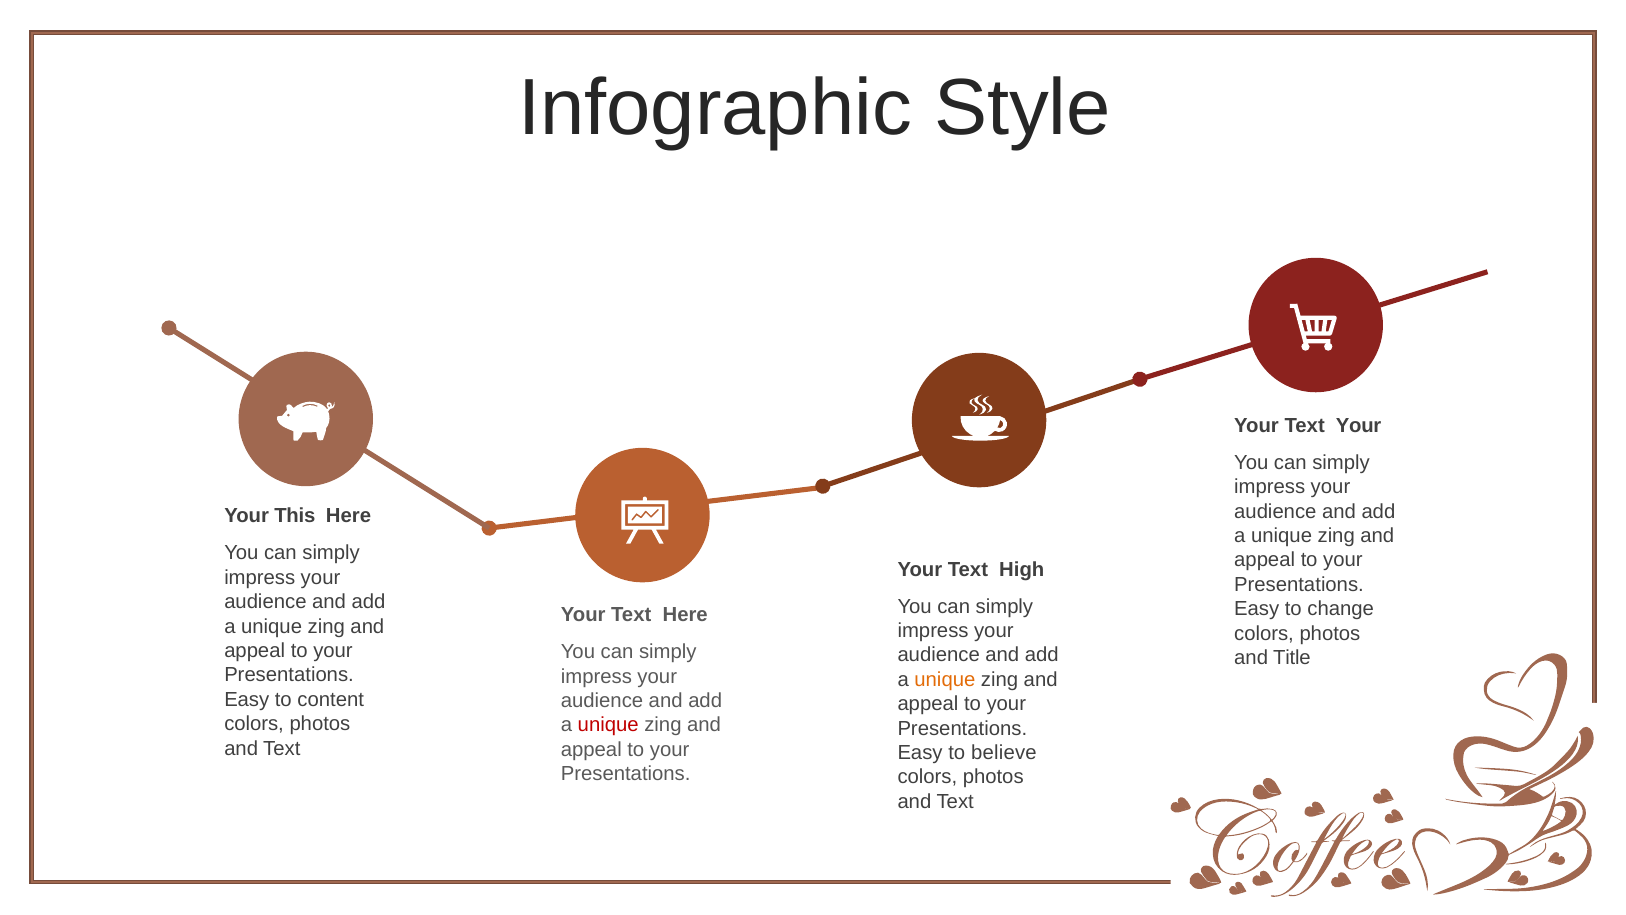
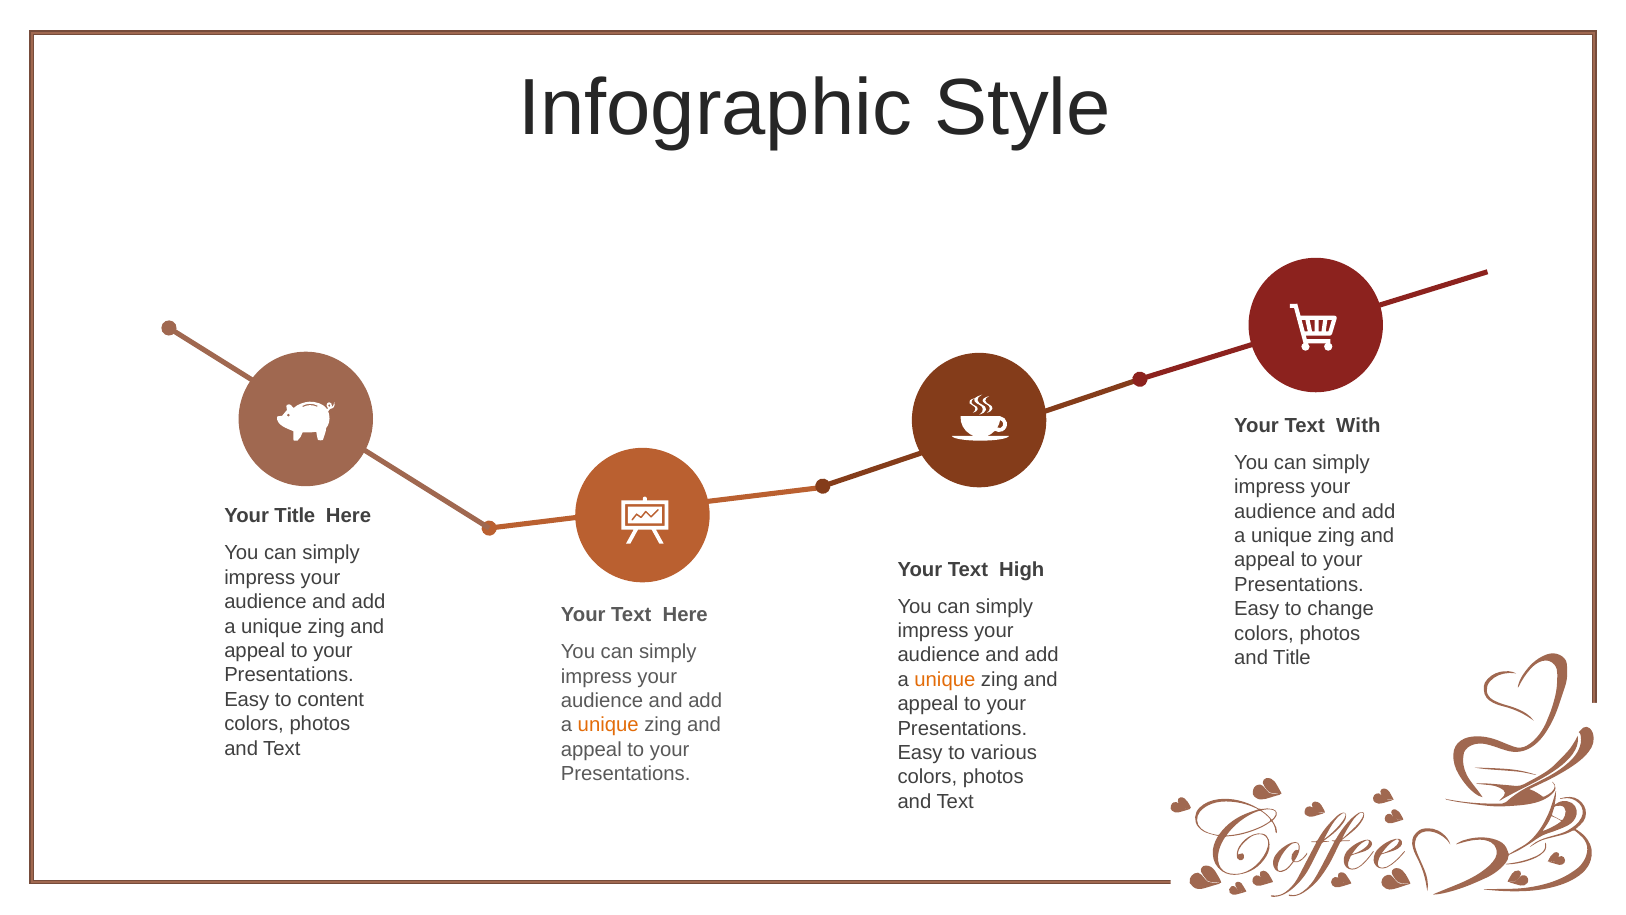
Your Text Your: Your -> With (1358, 425)
Your This: This -> Title (295, 516)
unique colour: red -> orange (608, 725)
believe: believe -> various (1004, 753)
